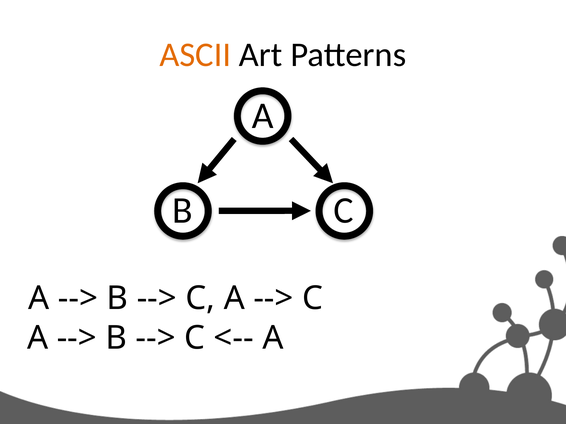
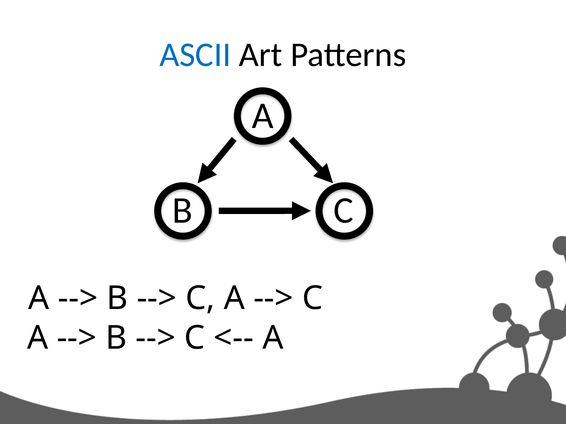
ASCII colour: orange -> blue (195, 55)
